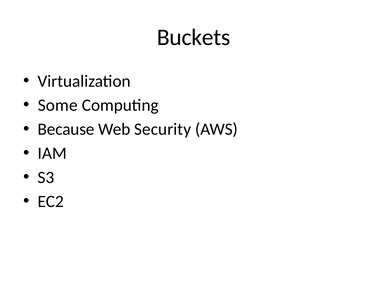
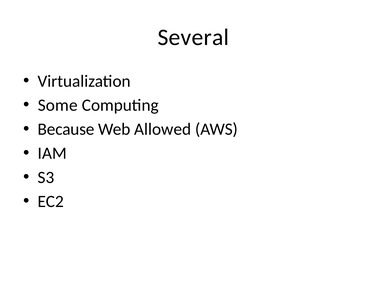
Buckets: Buckets -> Several (193, 37)
Security: Security -> Allowed (163, 129)
